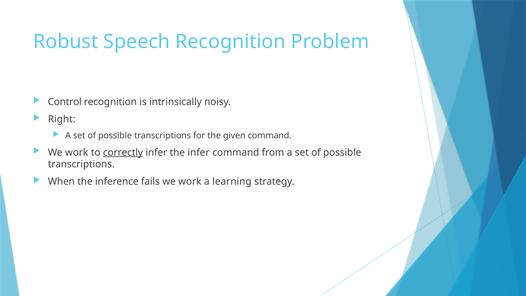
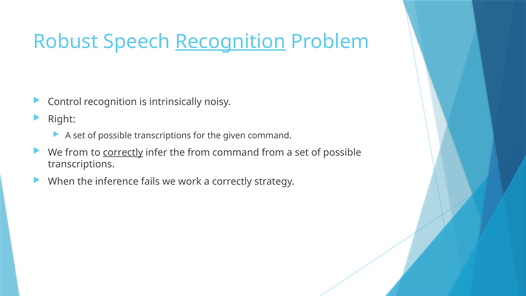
Recognition underline: none -> present (231, 41)
work: work -> from (77, 152)
the infer: infer -> from (199, 152)
a learning: learning -> correctly (232, 182)
